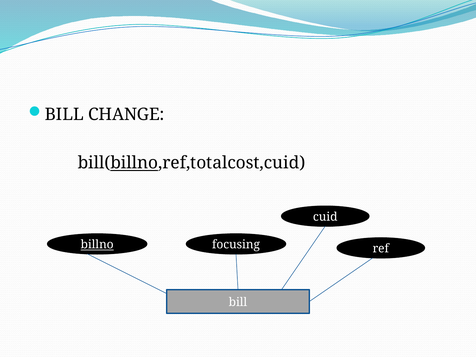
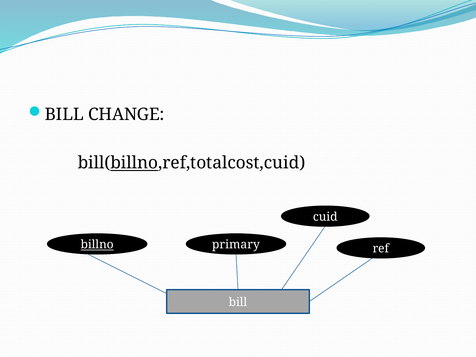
focusing: focusing -> primary (236, 245)
